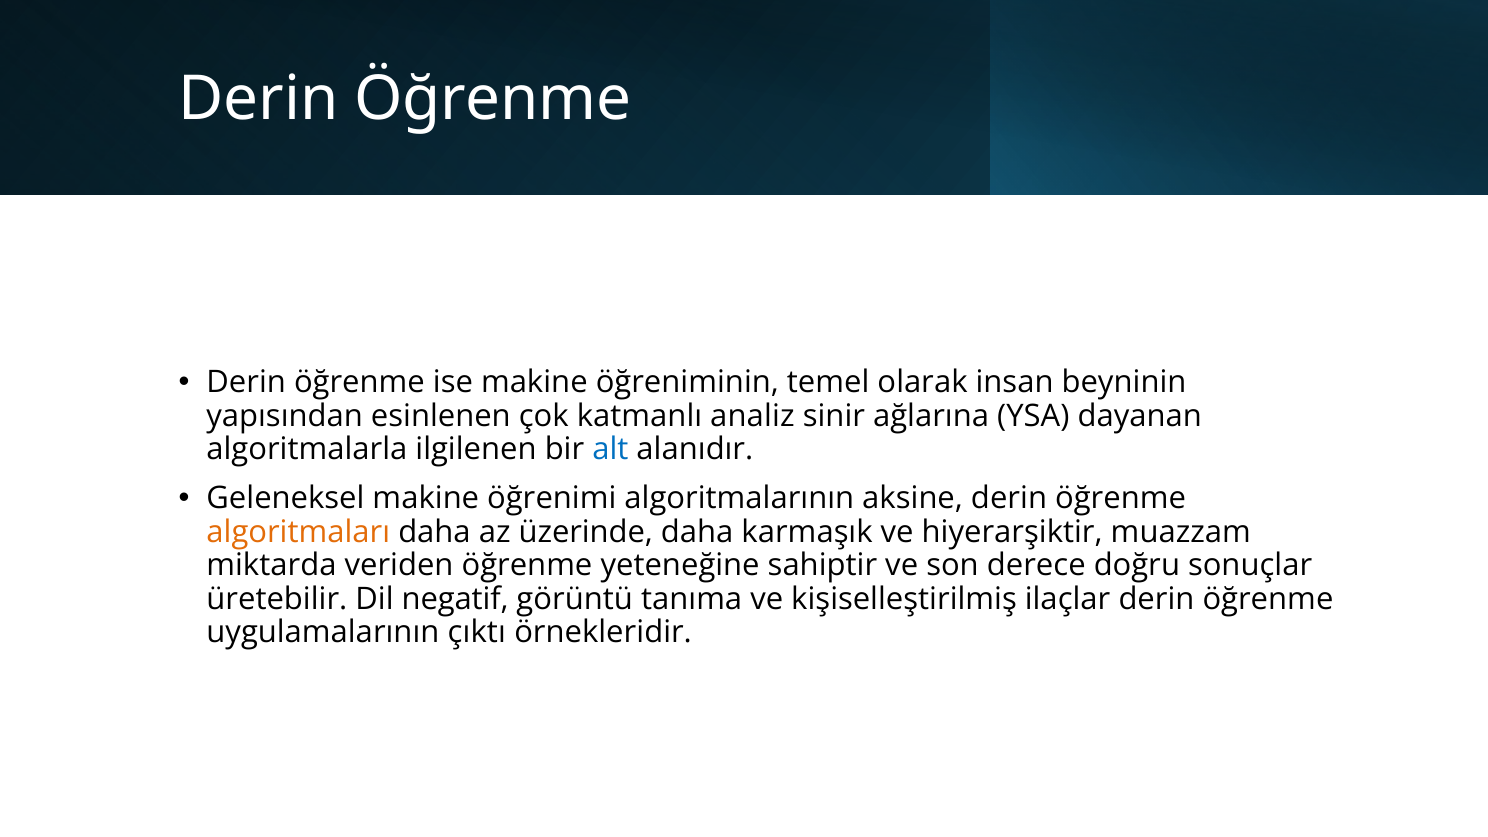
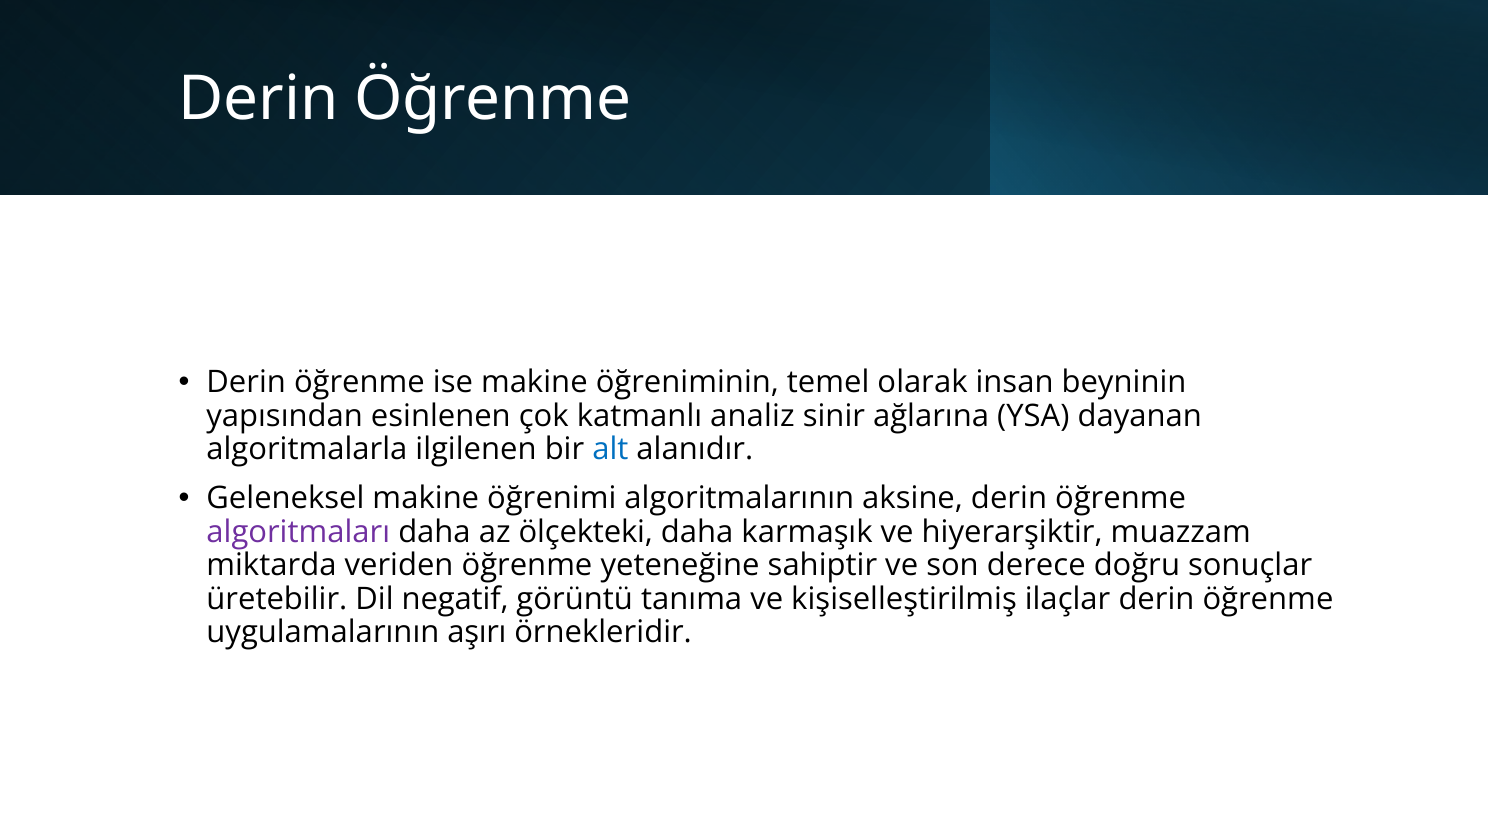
algoritmaları colour: orange -> purple (298, 532)
üzerinde: üzerinde -> ölçekteki (586, 532)
çıktı: çıktı -> aşırı (477, 633)
